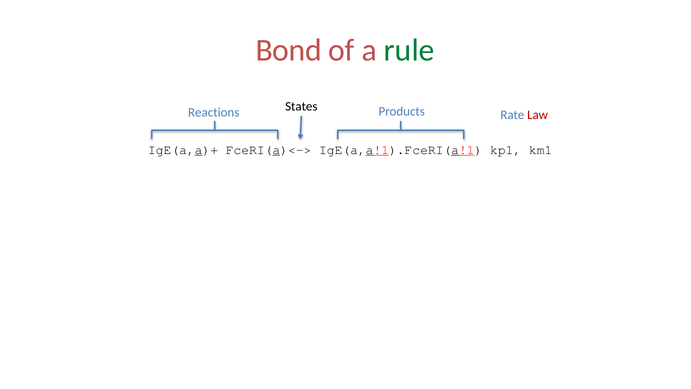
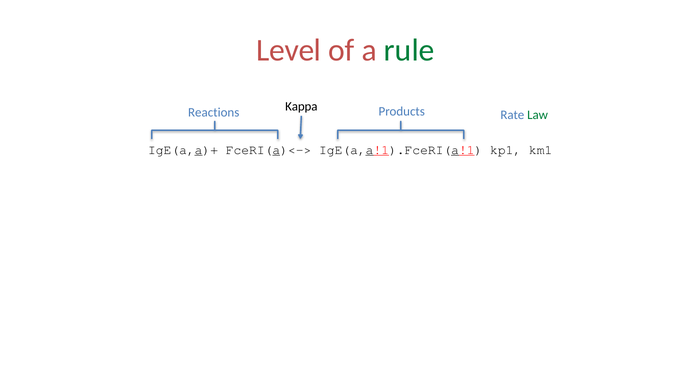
Bond: Bond -> Level (289, 50)
States: States -> Kappa (301, 106)
Law colour: red -> green (538, 115)
